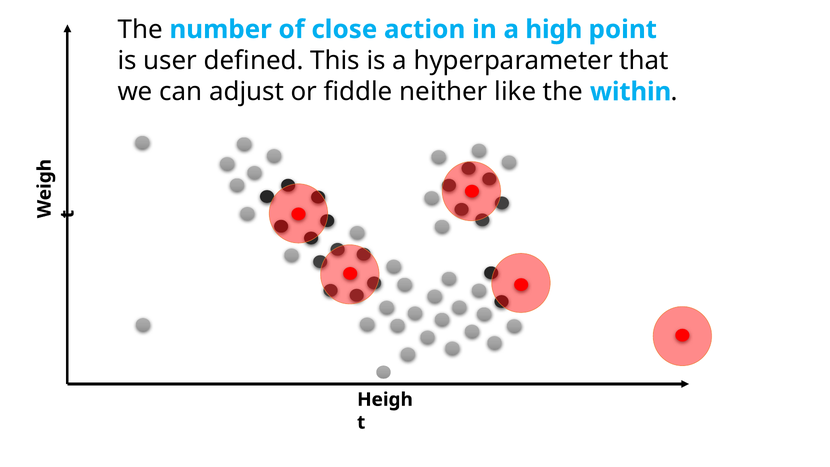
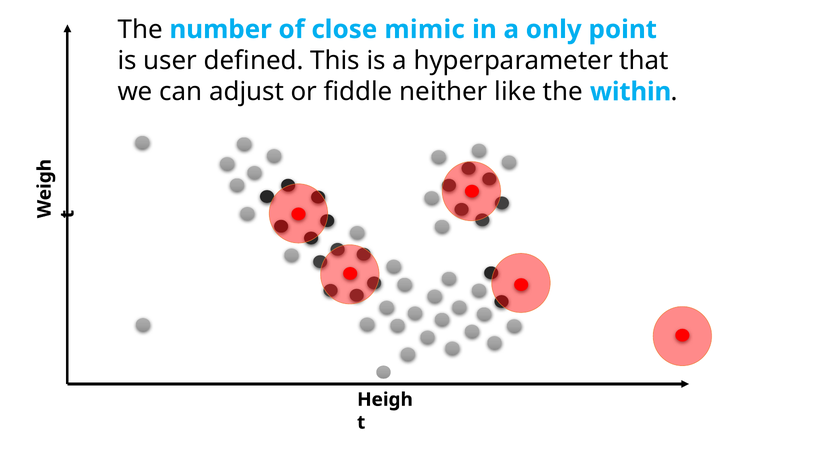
action: action -> mimic (425, 29)
high: high -> only (554, 29)
